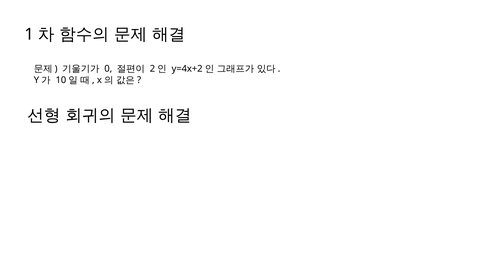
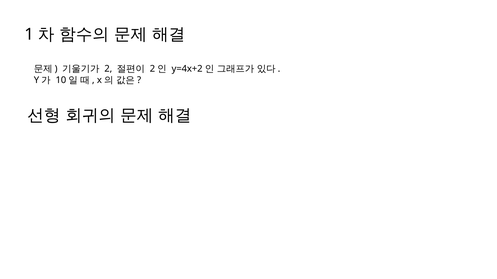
0: 0 -> 2 (108, 69)
